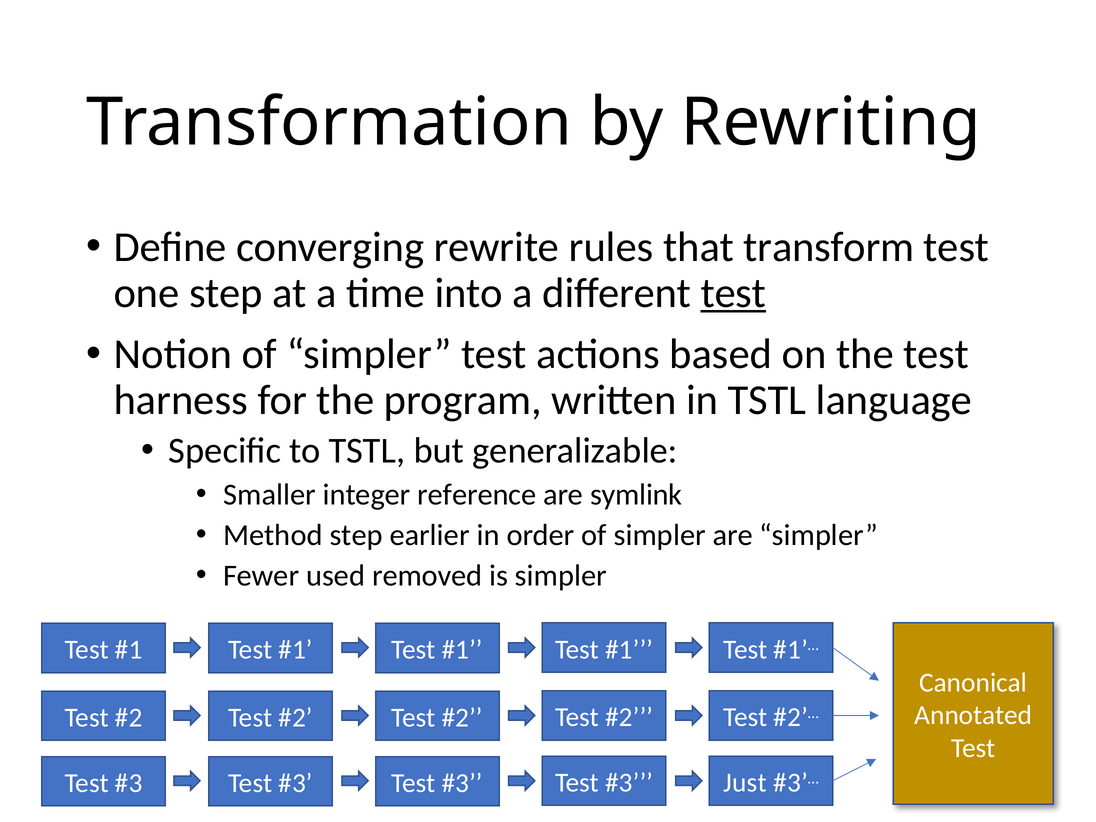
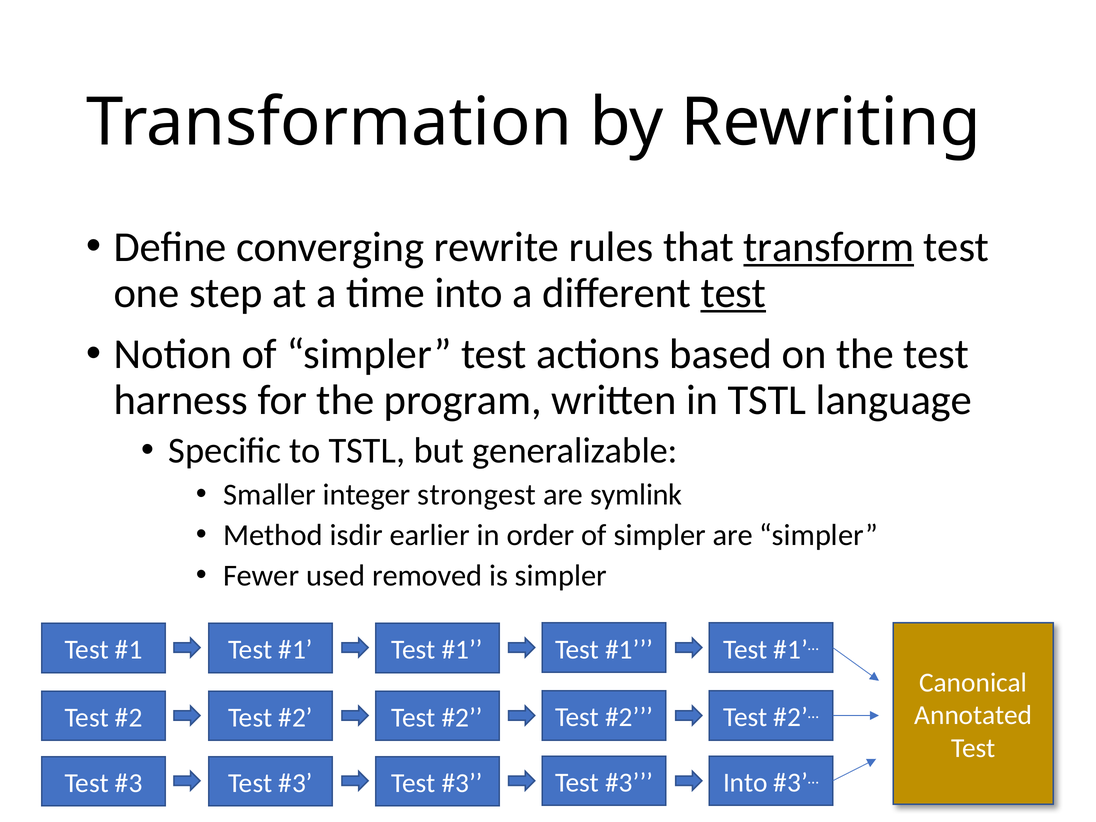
transform underline: none -> present (829, 247)
reference: reference -> strongest (477, 495)
Method step: step -> isdir (356, 535)
Just: Just -> Into (745, 783)
